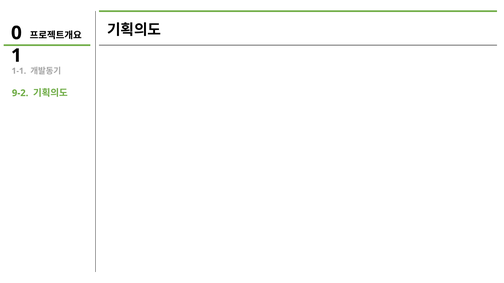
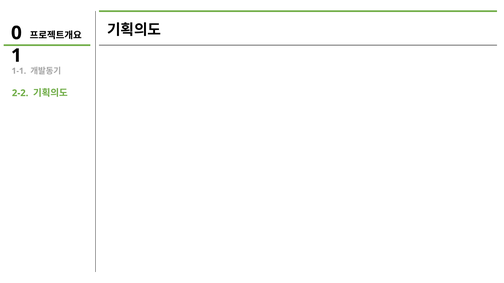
9-2: 9-2 -> 2-2 (20, 93)
